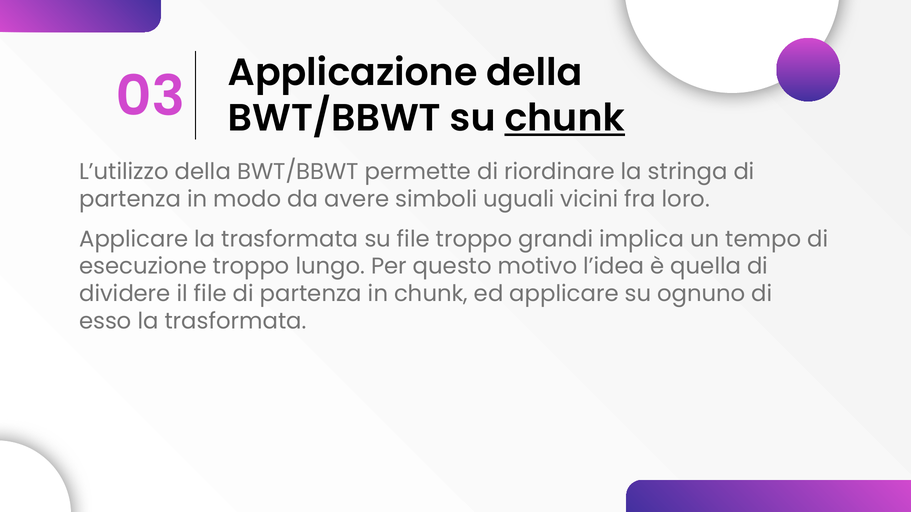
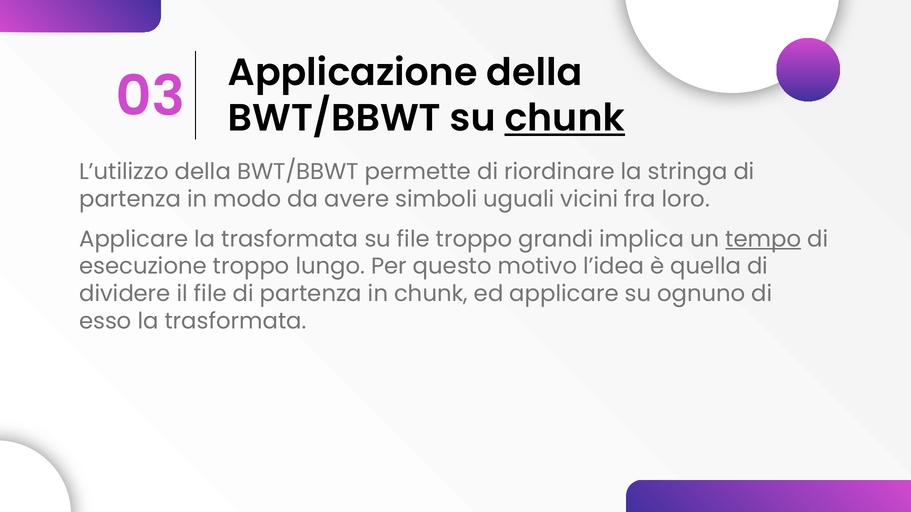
tempo underline: none -> present (763, 239)
